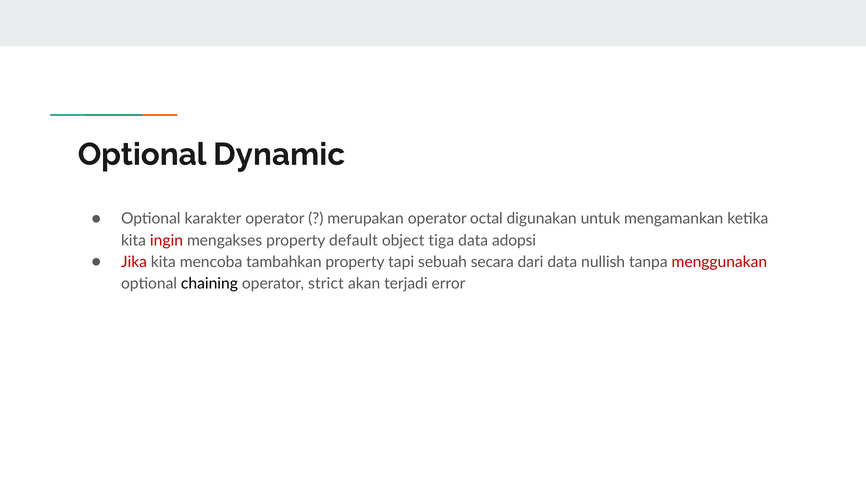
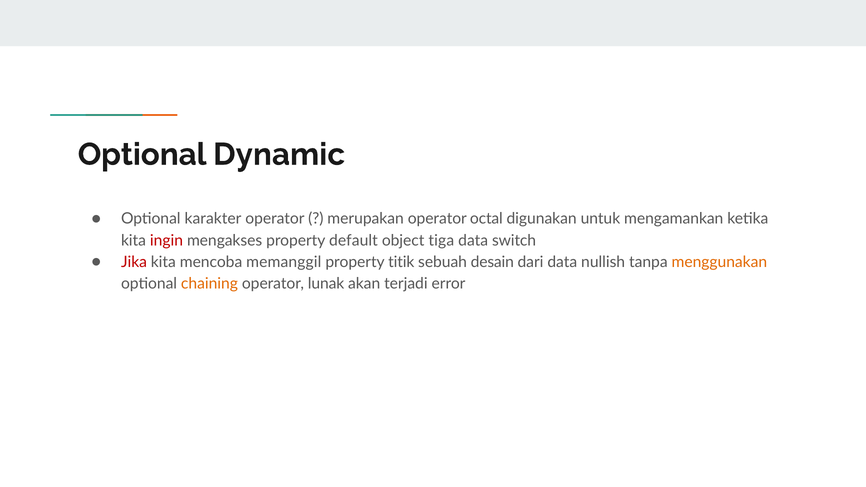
adopsi: adopsi -> switch (514, 240)
tambahkan: tambahkan -> memanggil (284, 262)
tapi: tapi -> titik (401, 262)
secara: secara -> desain (492, 262)
menggunakan colour: red -> orange (719, 262)
chaining colour: black -> orange (209, 284)
strict: strict -> lunak (326, 284)
